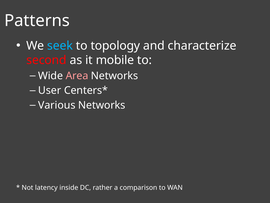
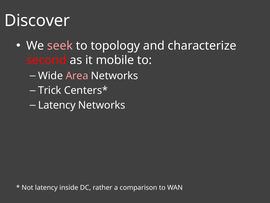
Patterns: Patterns -> Discover (37, 21)
seek colour: light blue -> pink (60, 46)
User: User -> Trick (50, 90)
Various: Various -> Latency (57, 105)
